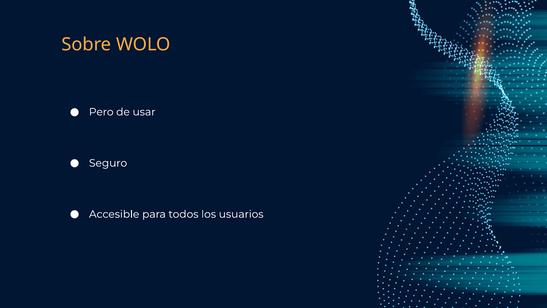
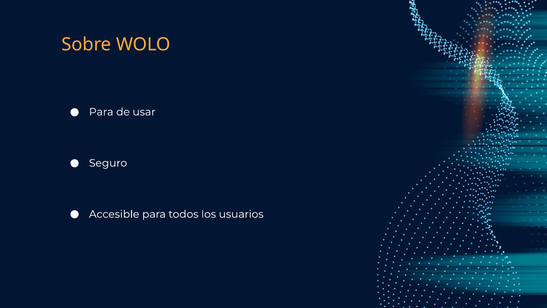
Pero: Pero -> Para (101, 112)
